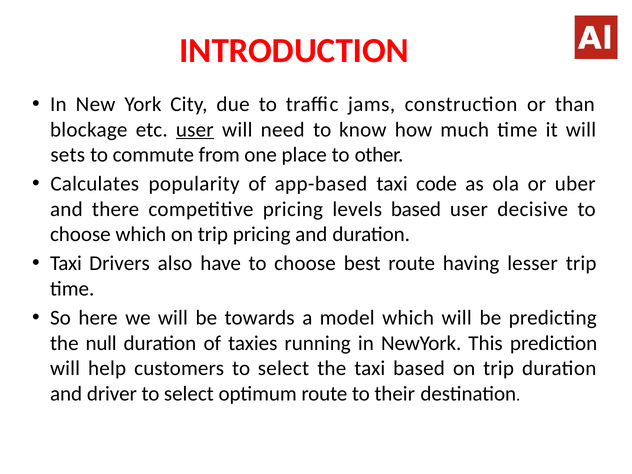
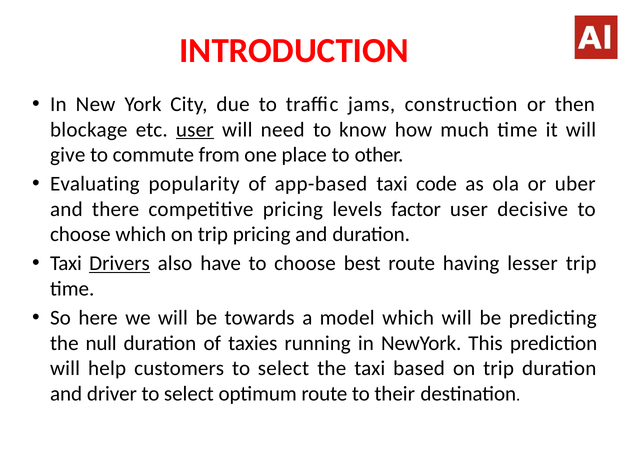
than: than -> then (575, 104)
sets: sets -> give (68, 155)
Calculates: Calculates -> Evaluating (95, 184)
levels based: based -> factor (416, 209)
Drivers underline: none -> present (120, 264)
